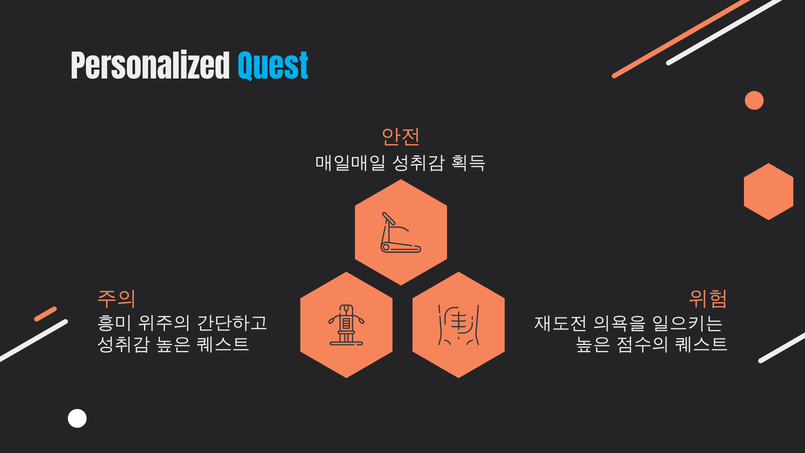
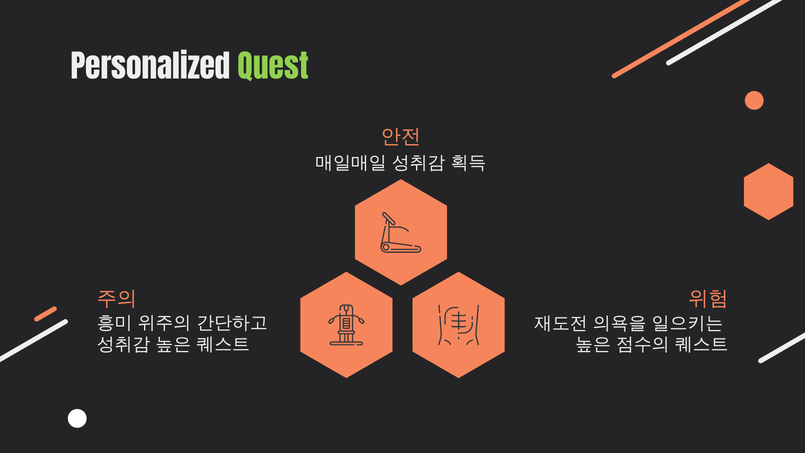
Quest colour: light blue -> light green (273, 68)
